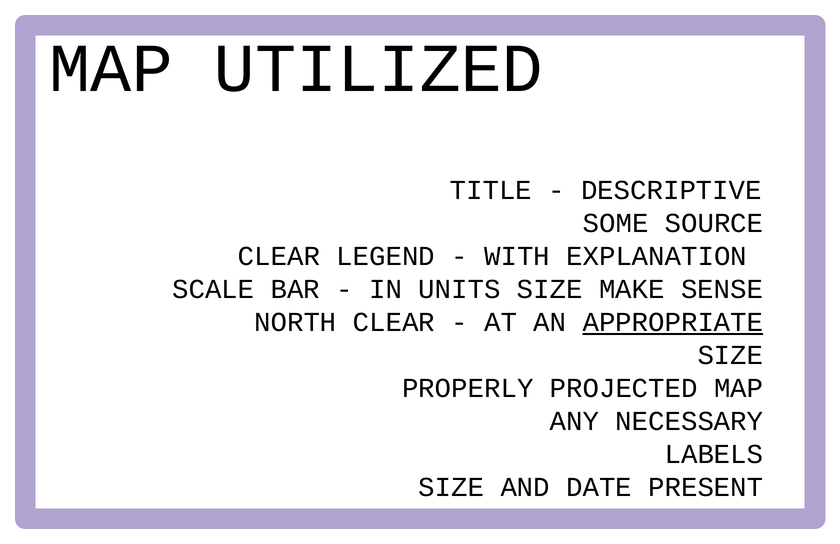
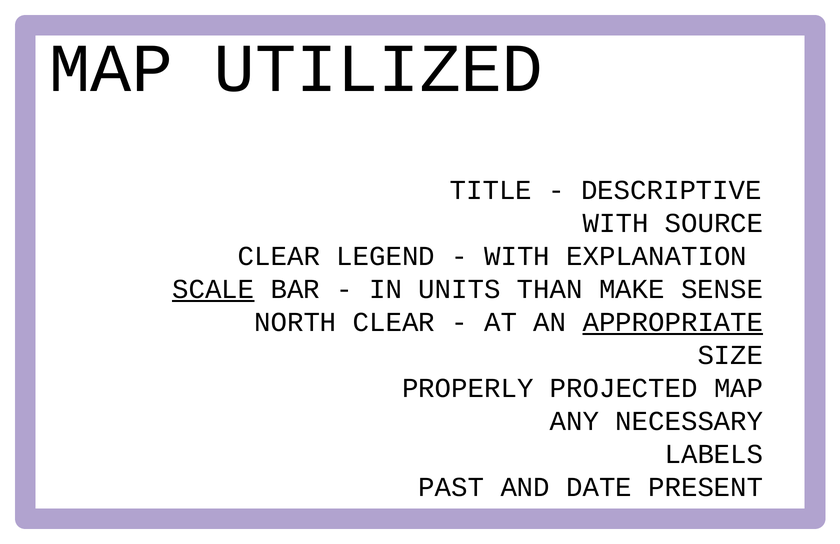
SOME: SOME -> WITH (616, 223)
SCALE underline: none -> present (213, 289)
UNITS SIZE: SIZE -> THAN (550, 289)
SIZE: SIZE -> PAST (451, 487)
